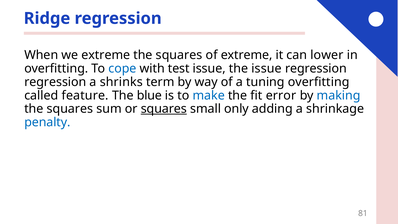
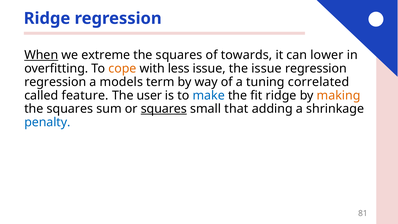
When underline: none -> present (41, 55)
of extreme: extreme -> towards (247, 55)
cope colour: blue -> orange (122, 69)
test: test -> less (179, 69)
shrinks: shrinks -> models (121, 82)
tuning overfitting: overfitting -> correlated (319, 82)
blue: blue -> user (149, 95)
fit error: error -> ridge (281, 95)
making colour: blue -> orange (339, 95)
only: only -> that (236, 109)
